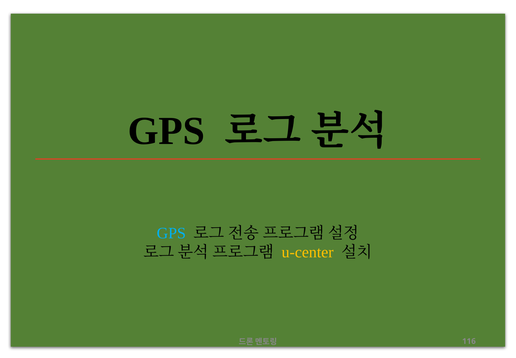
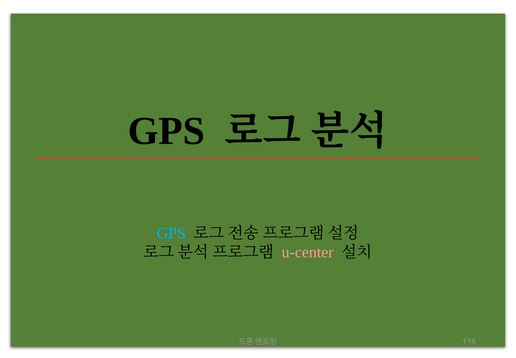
u-center colour: yellow -> pink (308, 252)
